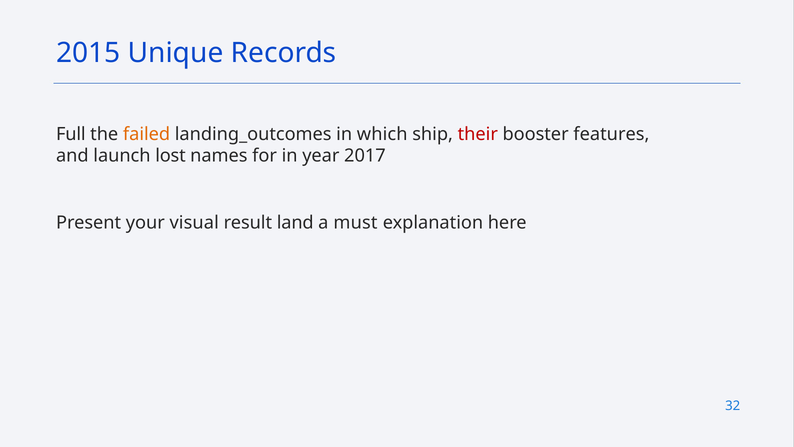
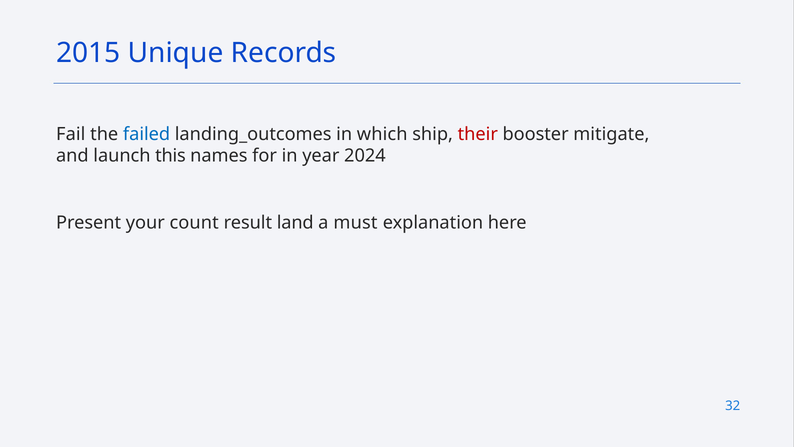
Full: Full -> Fail (71, 134)
failed colour: orange -> blue (147, 134)
features: features -> mitigate (611, 134)
lost: lost -> this (170, 156)
2017: 2017 -> 2024 (365, 156)
visual: visual -> count (194, 223)
